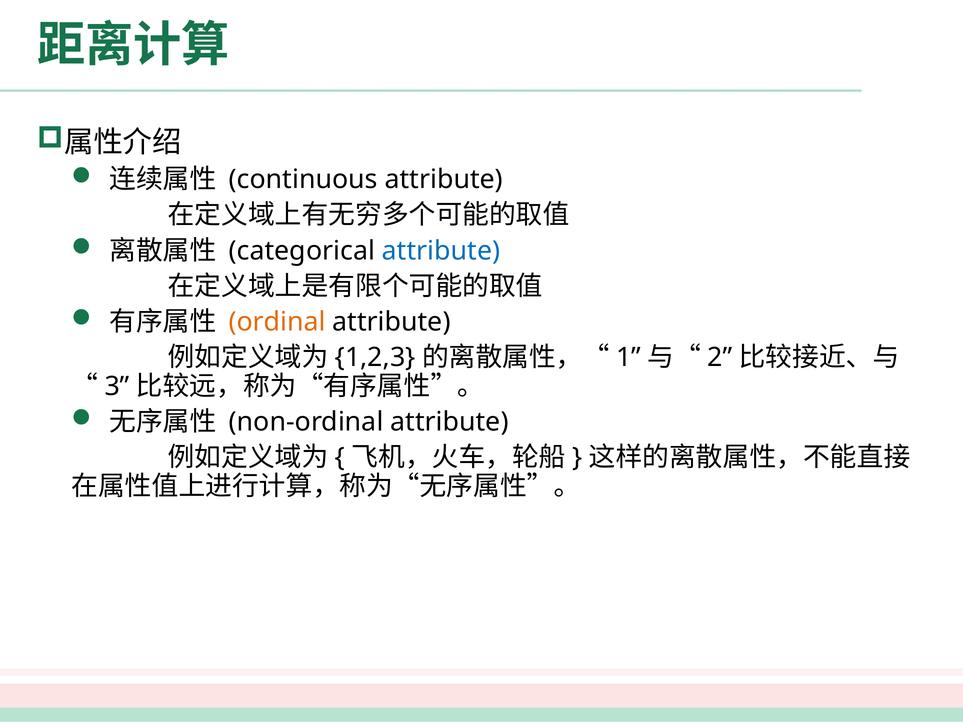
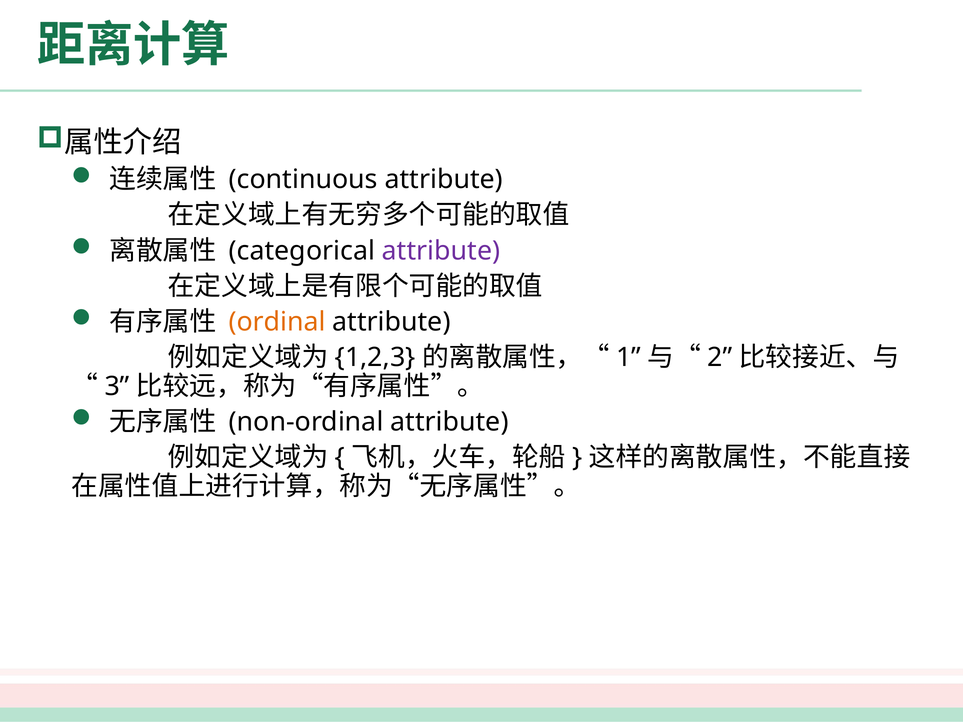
attribute colour: blue -> purple (441, 251)
